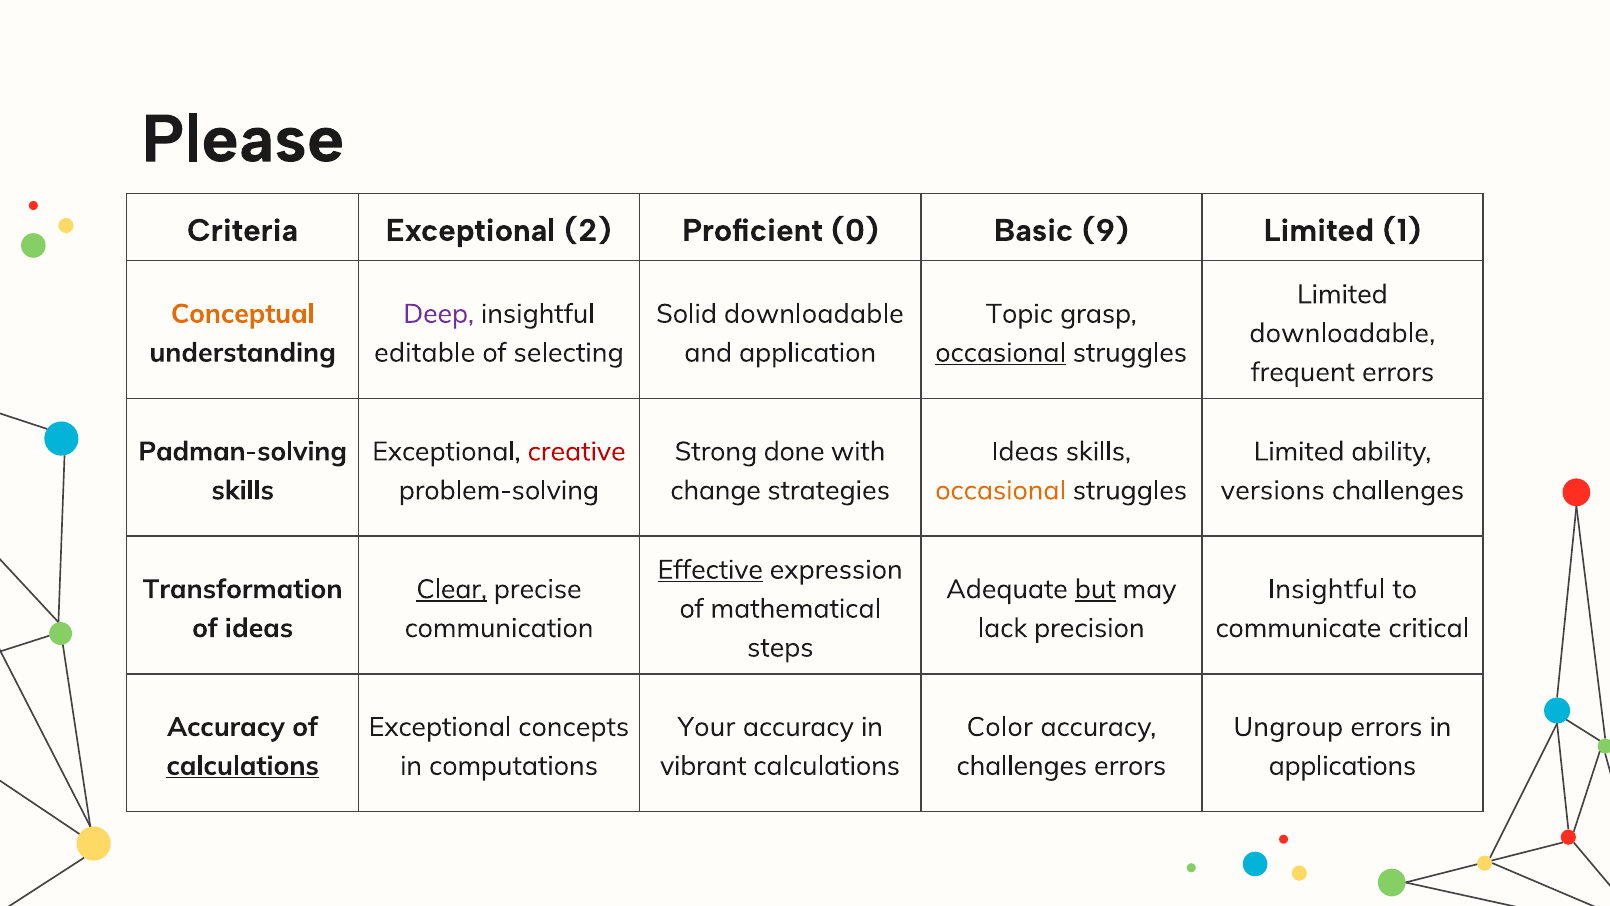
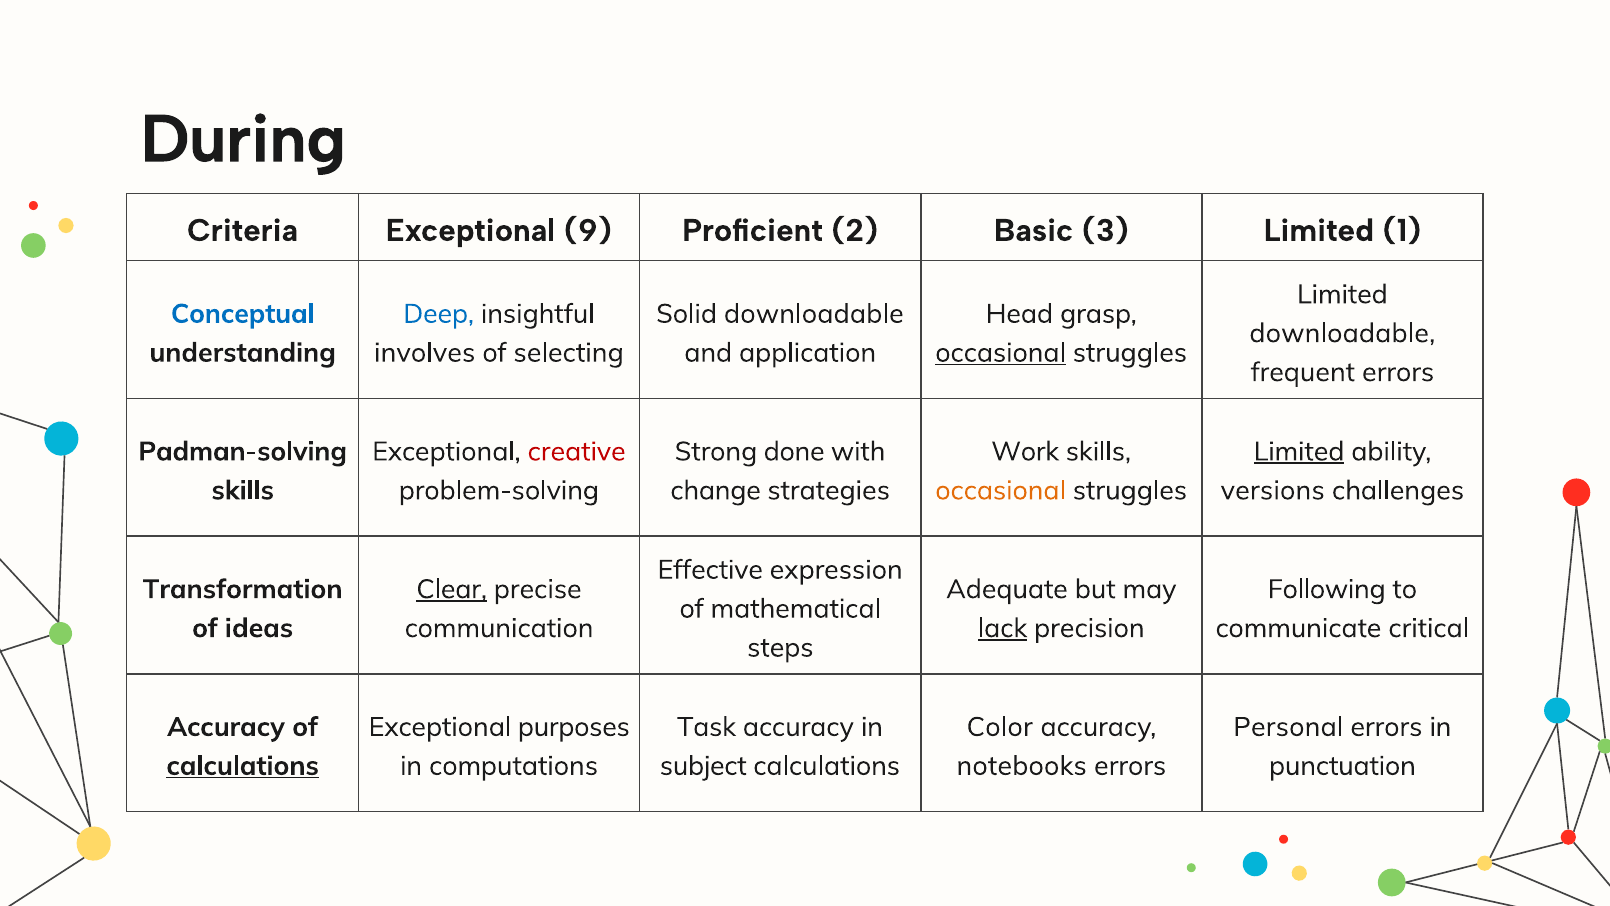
Please: Please -> During (243, 139)
2: 2 -> 9 (588, 230)
0: 0 -> 2 (855, 230)
9: 9 -> 3 (1105, 230)
Conceptual colour: orange -> blue (243, 314)
Deep colour: purple -> blue (439, 314)
Topic: Topic -> Head (1019, 314)
editable: editable -> involves (425, 353)
Ideas: Ideas -> Work (1025, 451)
Limited underline: none -> present (1299, 451)
Effective underline: present -> none (710, 570)
but underline: present -> none (1095, 589)
Insightful: Insightful -> Following (1327, 589)
lack underline: none -> present (1003, 628)
concepts: concepts -> purposes (574, 727)
Your: Your -> Task (707, 727)
Ungroup: Ungroup -> Personal (1288, 727)
vibrant: vibrant -> subject (703, 766)
challenges: challenges -> notebooks (1022, 766)
applications: applications -> punctuation (1342, 766)
